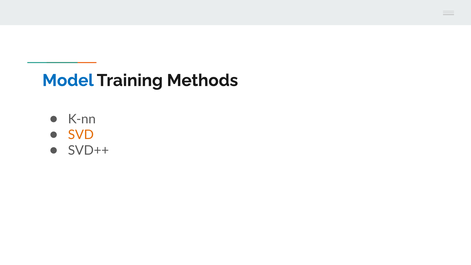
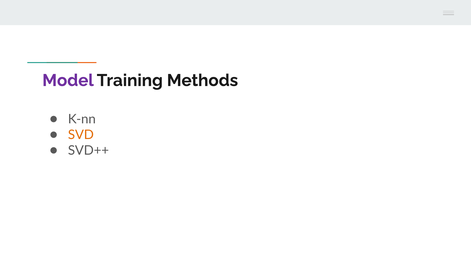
Model colour: blue -> purple (68, 80)
